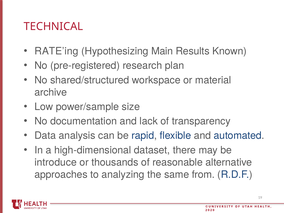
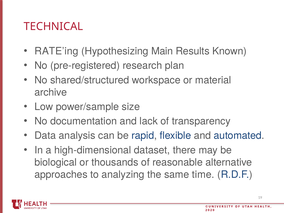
introduce: introduce -> biological (56, 162)
from: from -> time (203, 175)
